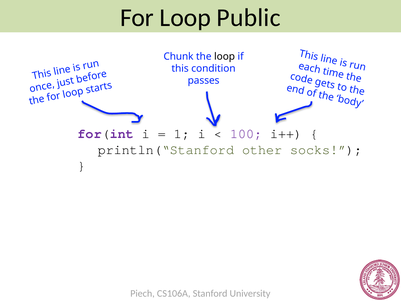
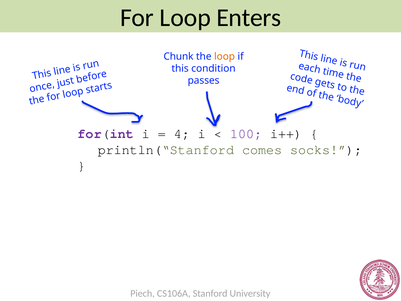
Public: Public -> Enters (249, 18)
loop colour: black -> orange (225, 57)
1: 1 -> 4 (182, 134)
other: other -> comes (262, 150)
